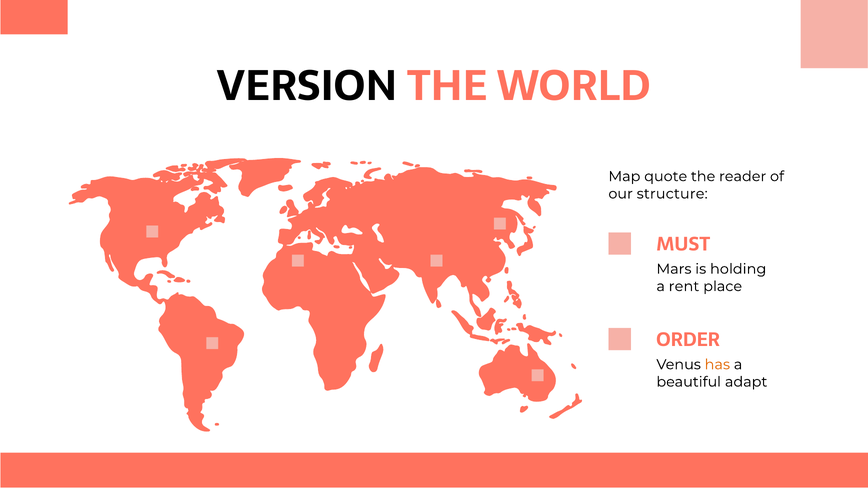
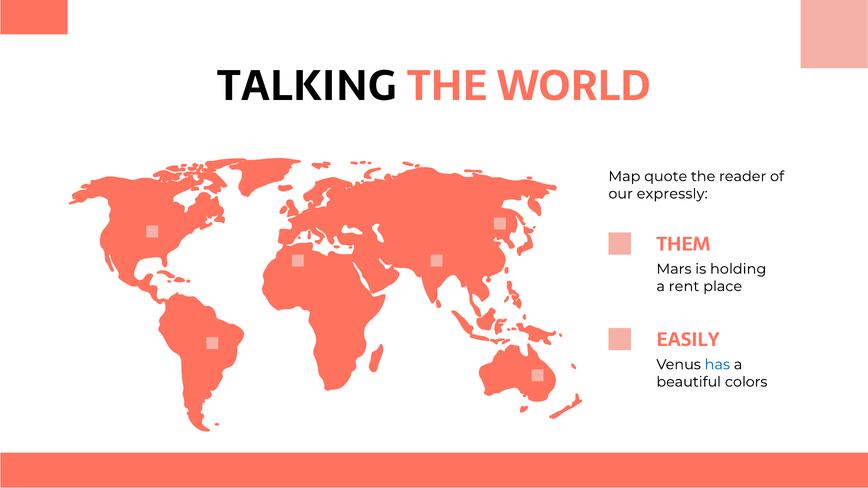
VERSION: VERSION -> TALKING (307, 86)
structure: structure -> expressly (672, 194)
MUST: MUST -> THEM (683, 245)
ORDER: ORDER -> EASILY (688, 340)
has colour: orange -> blue (717, 365)
adapt: adapt -> colors (746, 382)
